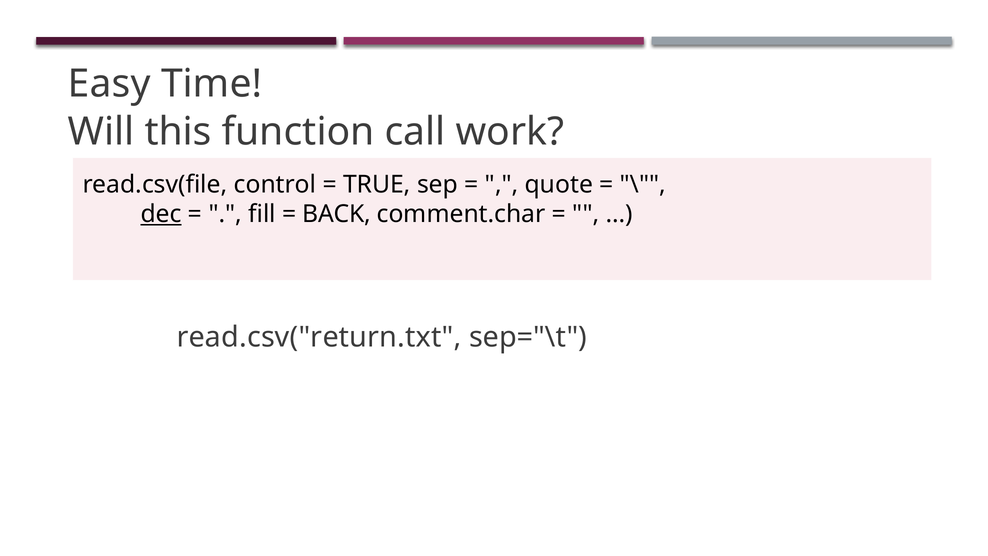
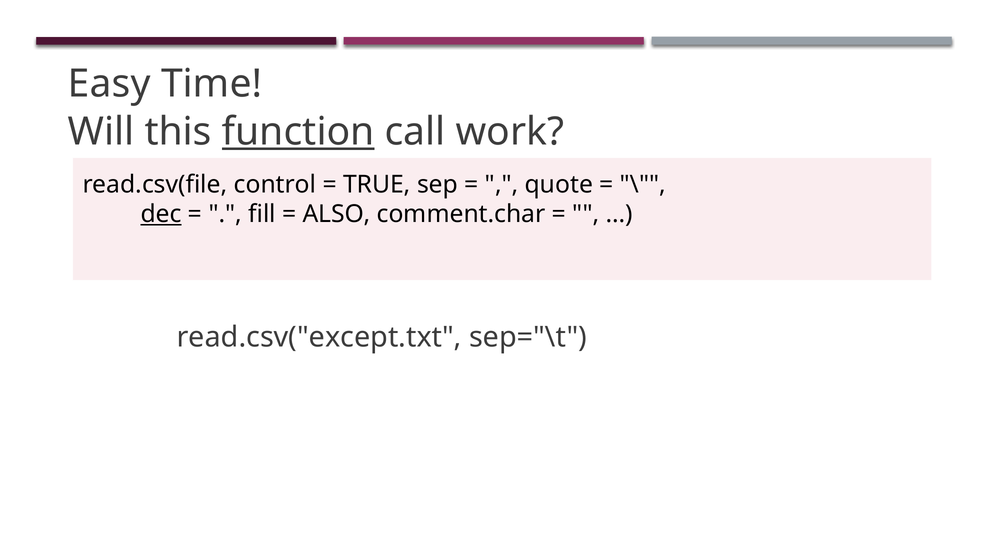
function underline: none -> present (298, 132)
BACK: BACK -> ALSO (337, 214)
read.csv("return.txt: read.csv("return.txt -> read.csv("except.txt (319, 337)
